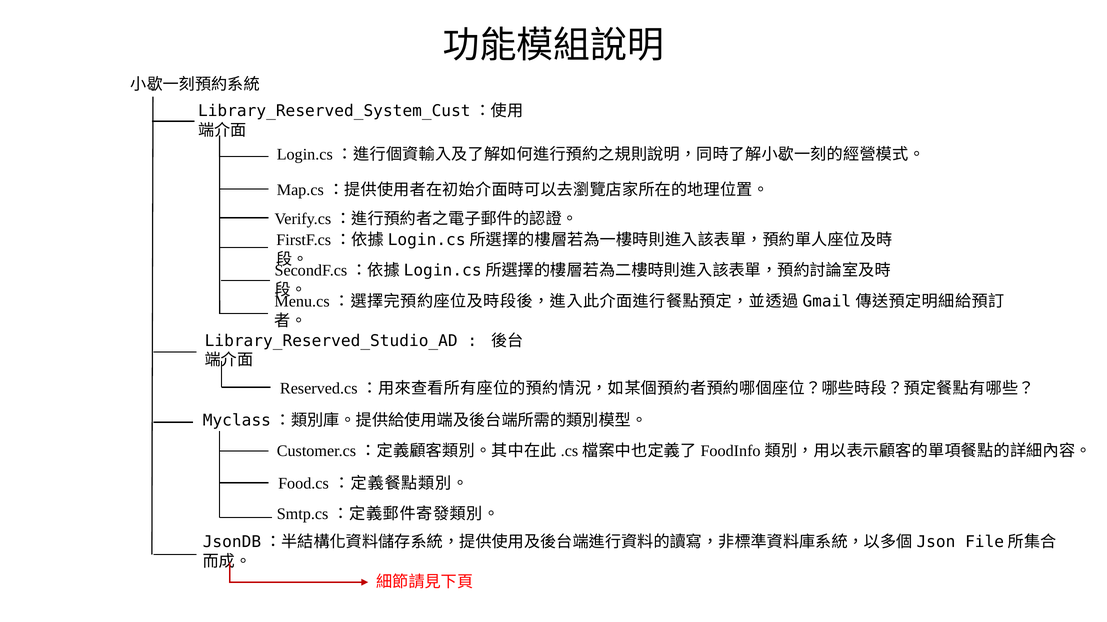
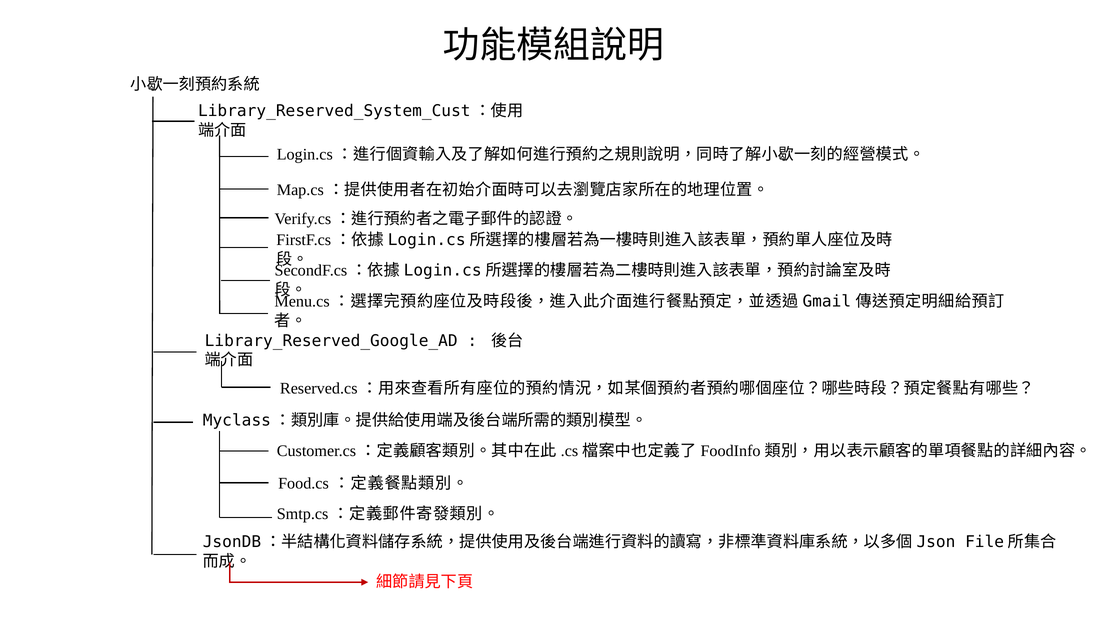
Library_Reserved_Studio_AD: Library_Reserved_Studio_AD -> Library_Reserved_Google_AD (331, 341)
